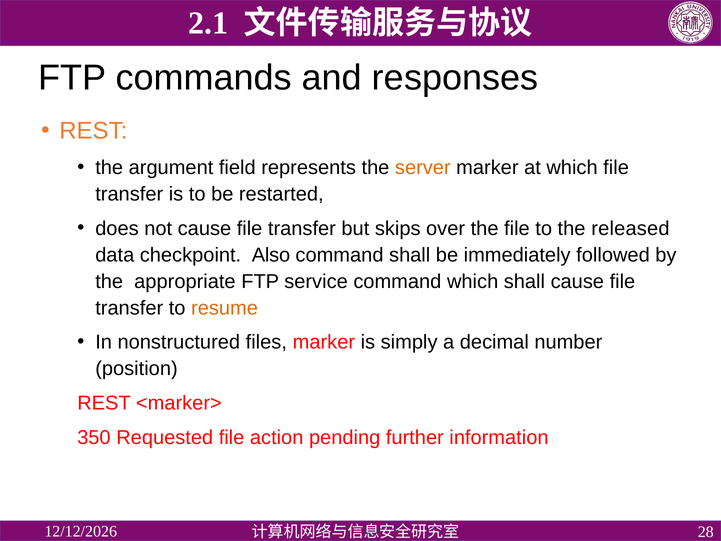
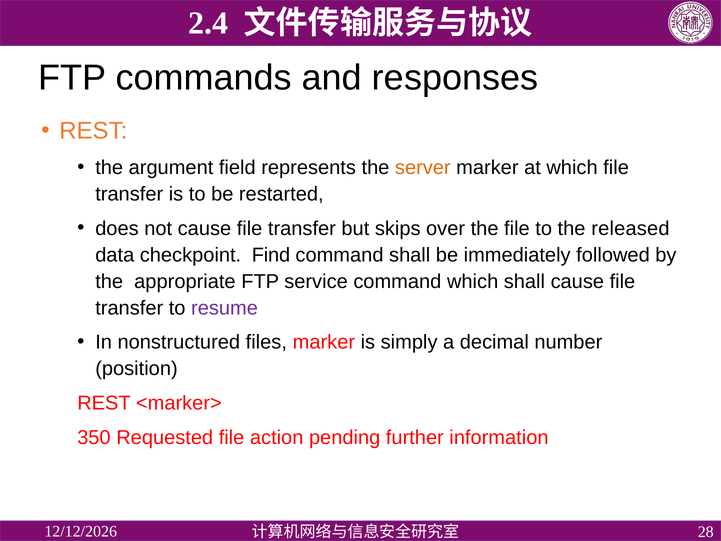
2.1: 2.1 -> 2.4 (208, 23)
Also: Also -> Find (271, 255)
resume colour: orange -> purple (225, 308)
